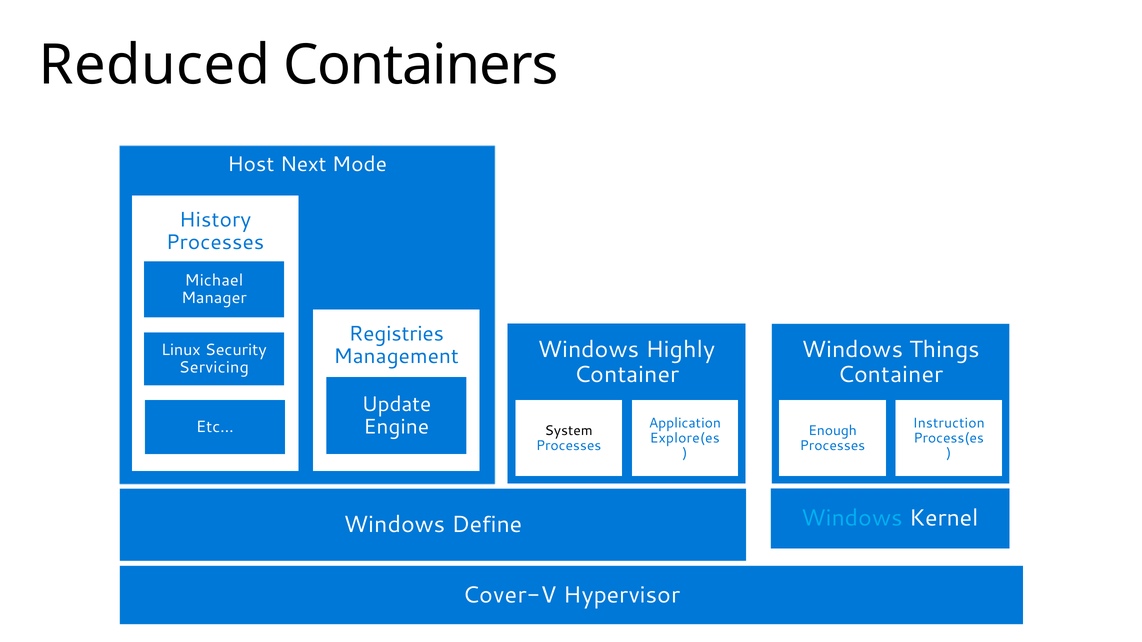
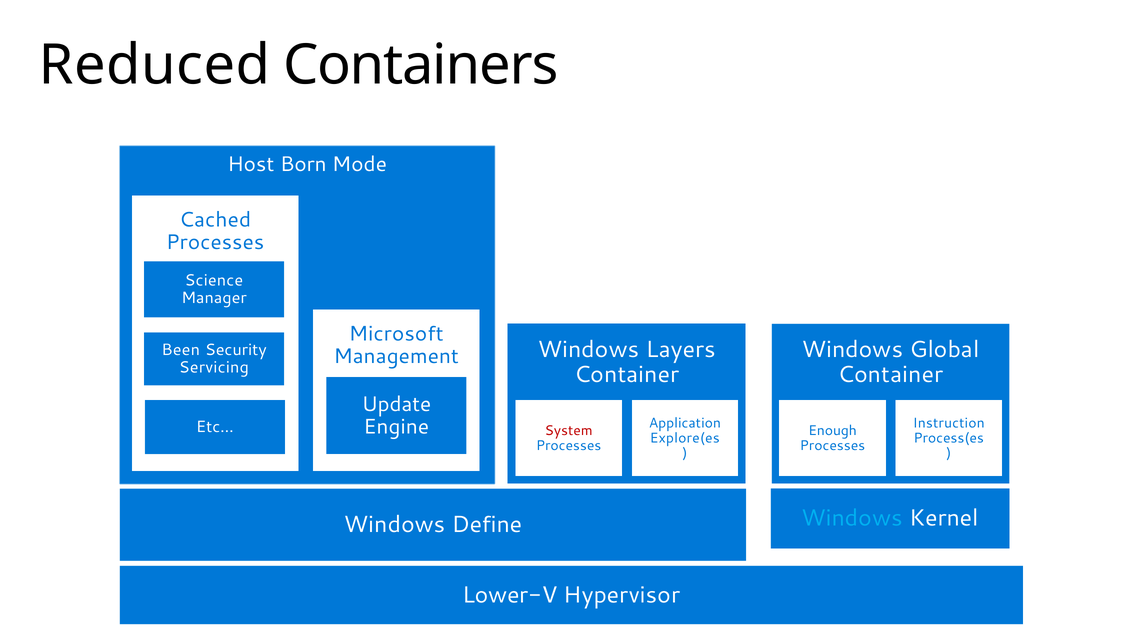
Next: Next -> Born (303, 165)
History: History -> Cached (215, 220)
Michael: Michael -> Science (214, 281)
Registries: Registries -> Microsoft (396, 334)
Highly: Highly -> Layers (681, 350)
Things: Things -> Global (945, 350)
Linux: Linux -> Been (181, 350)
System colour: black -> red (569, 431)
Cover-V: Cover-V -> Lower-V (510, 595)
